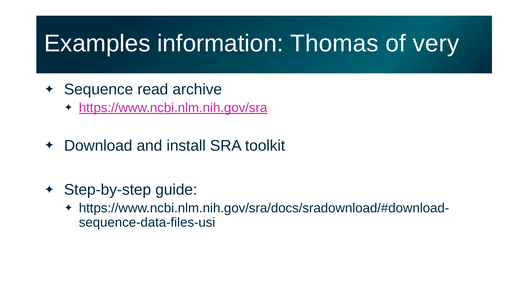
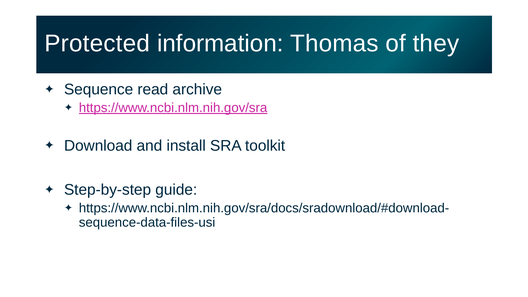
Examples: Examples -> Protected (97, 43)
very: very -> they (436, 43)
